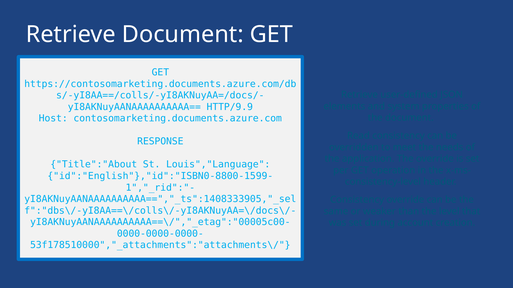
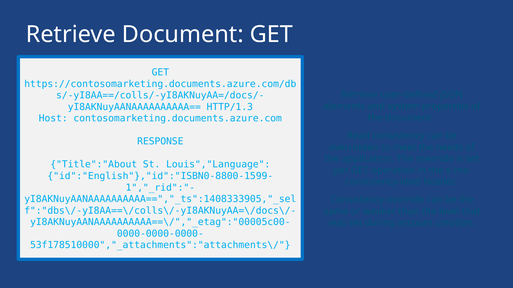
HTTP/9.9: HTTP/9.9 -> HTTP/1.3 (230, 107)
